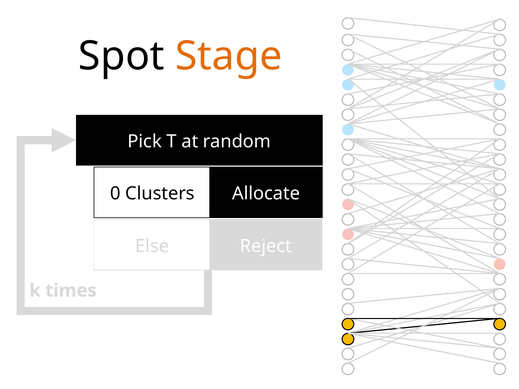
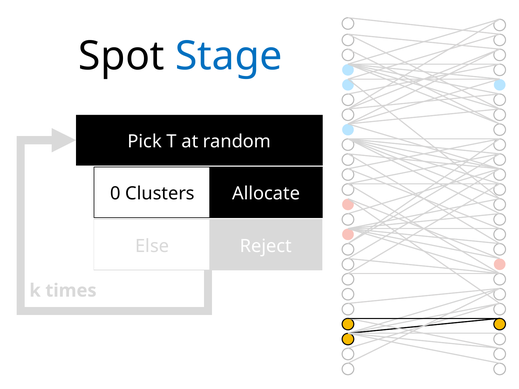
Stage colour: orange -> blue (229, 56)
